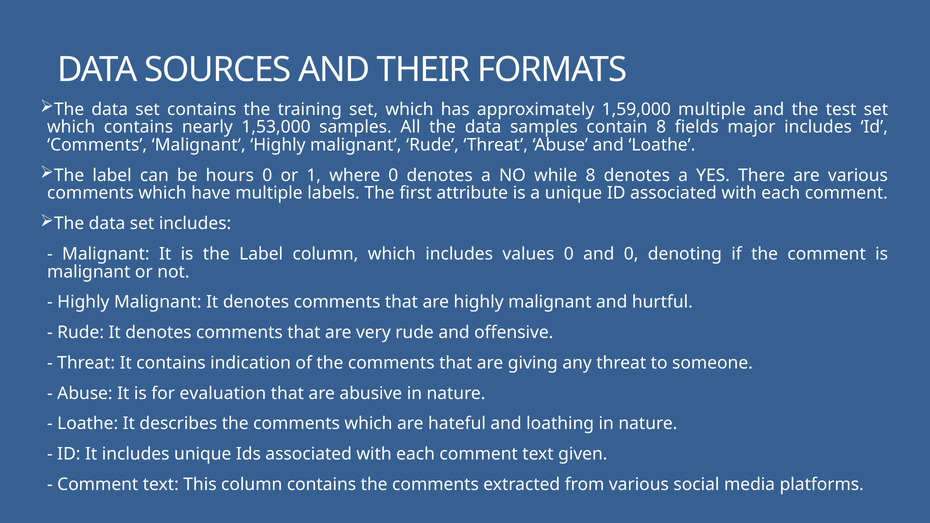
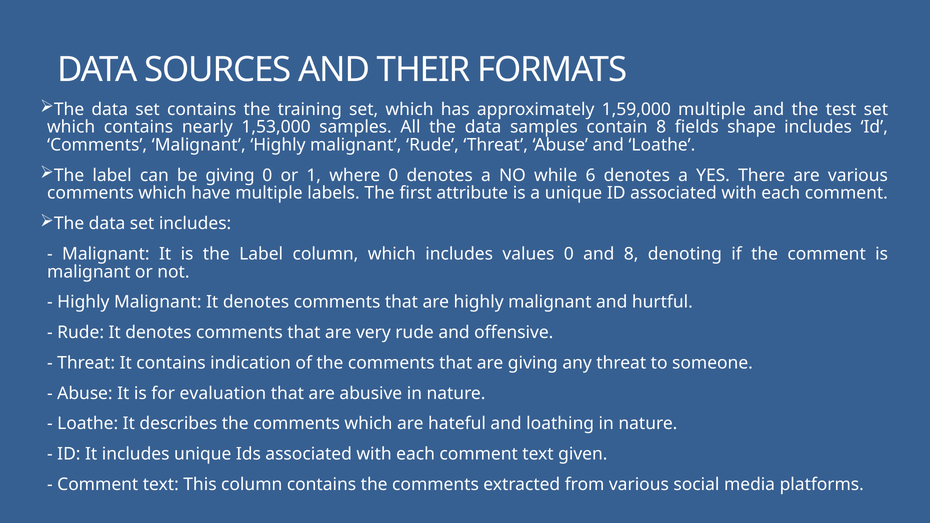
major: major -> shape (752, 127)
be hours: hours -> giving (230, 175)
while 8: 8 -> 6 (591, 175)
and 0: 0 -> 8 (631, 254)
